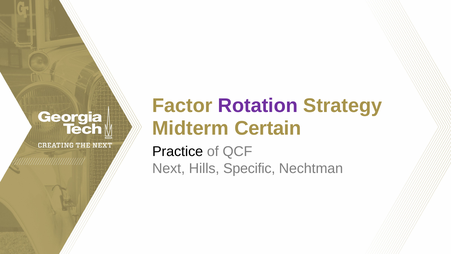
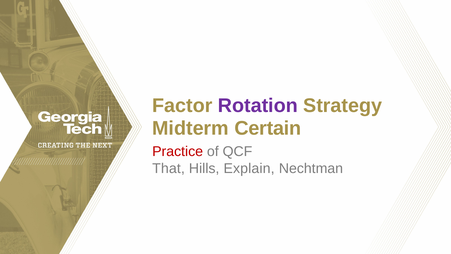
Practice colour: black -> red (178, 151)
Next: Next -> That (169, 168)
Specific: Specific -> Explain (249, 168)
